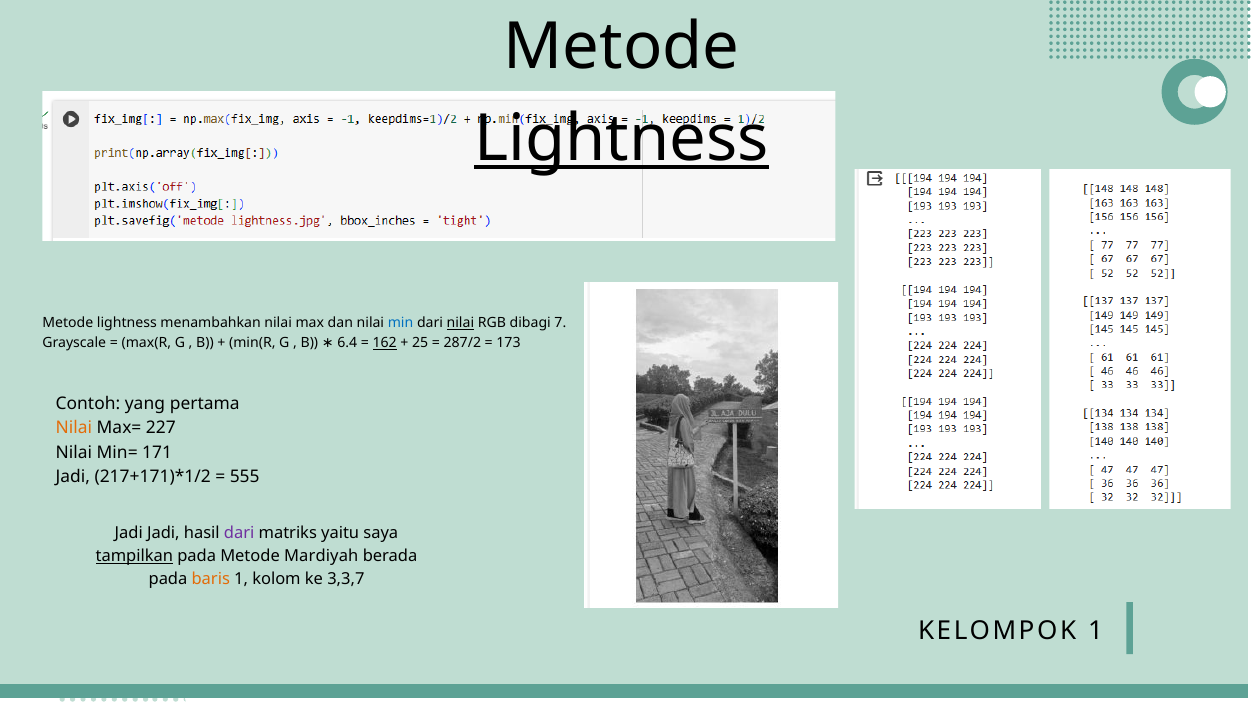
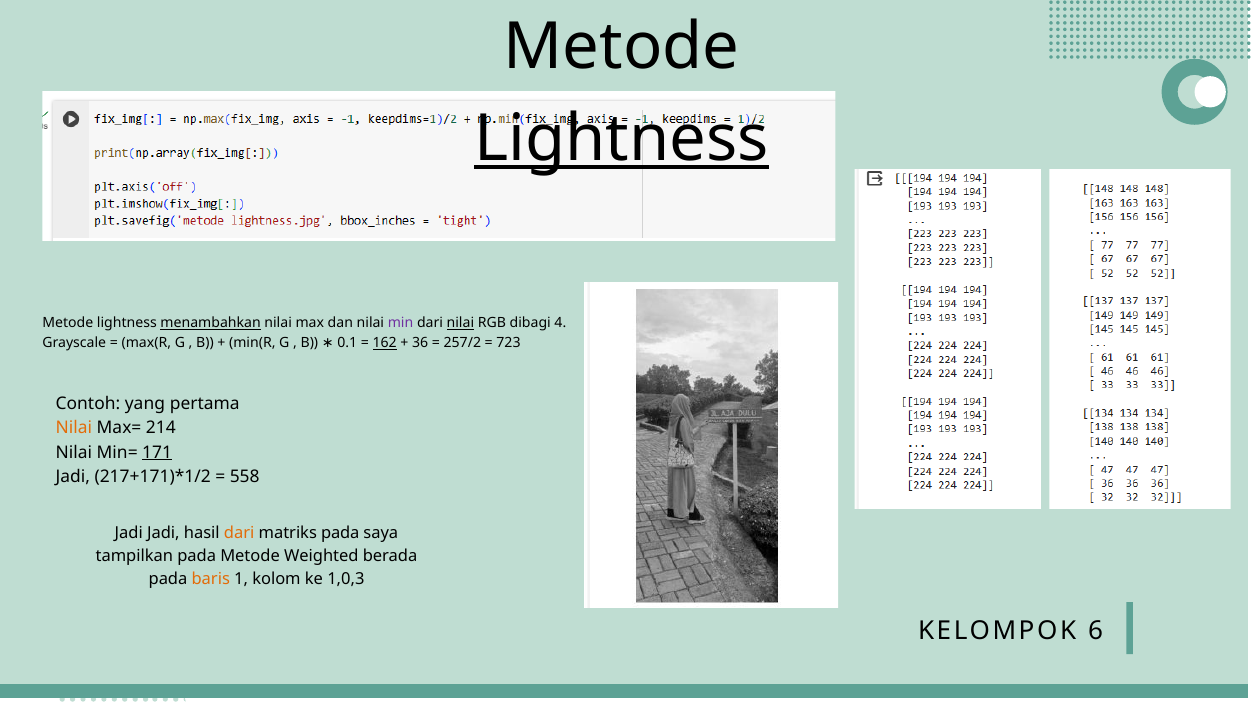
menambahkan underline: none -> present (211, 323)
min colour: blue -> purple (401, 323)
7: 7 -> 4 (560, 323)
6.4: 6.4 -> 0.1 (347, 343)
25: 25 -> 36 (420, 343)
287/2: 287/2 -> 257/2 (462, 343)
173: 173 -> 723 (509, 343)
227: 227 -> 214 (161, 428)
171 underline: none -> present (157, 452)
555: 555 -> 558 (245, 477)
dari colour: purple -> orange (239, 533)
matriks yaitu: yaitu -> pada (340, 533)
tampilkan underline: present -> none (134, 556)
Mardiyah: Mardiyah -> Weighted (321, 556)
3,3,7: 3,3,7 -> 1,0,3 (346, 579)
KELOMPOK 1: 1 -> 6 (1096, 631)
